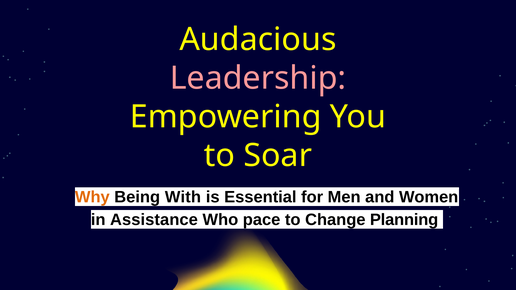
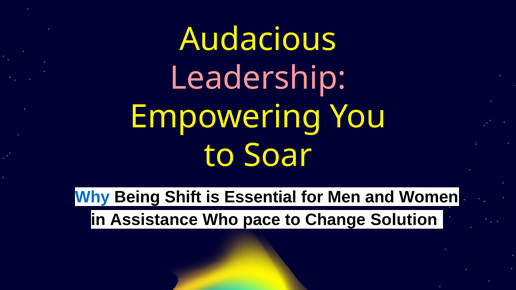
Why colour: orange -> blue (92, 197)
With: With -> Shift (183, 197)
Planning: Planning -> Solution (404, 220)
